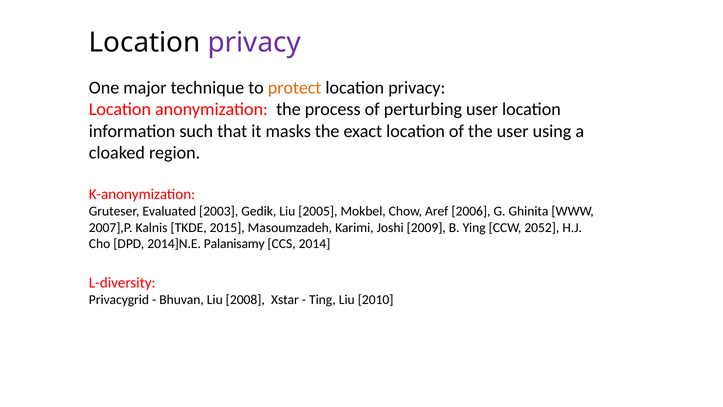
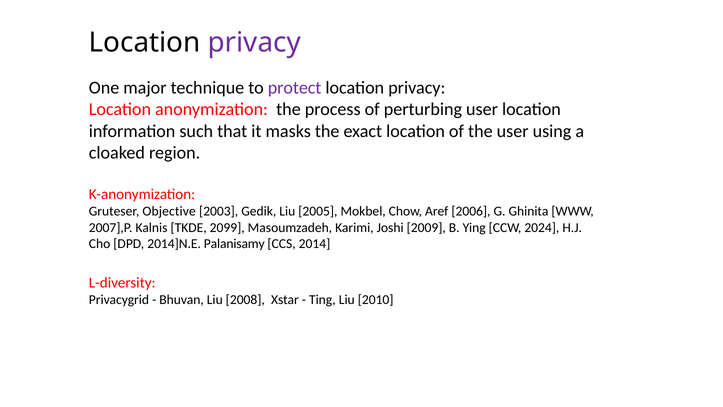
protect colour: orange -> purple (295, 88)
Evaluated: Evaluated -> Objective (169, 211)
2015: 2015 -> 2099 (227, 227)
2052: 2052 -> 2024 (542, 227)
